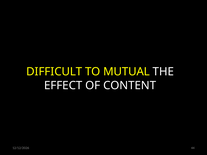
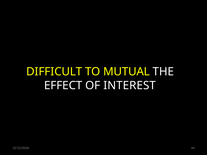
CONTENT: CONTENT -> INTEREST (130, 86)
